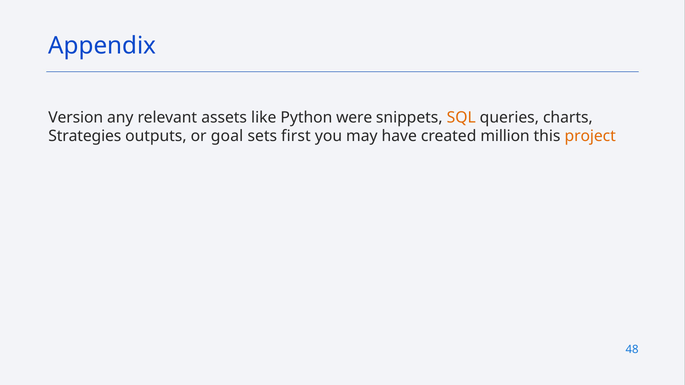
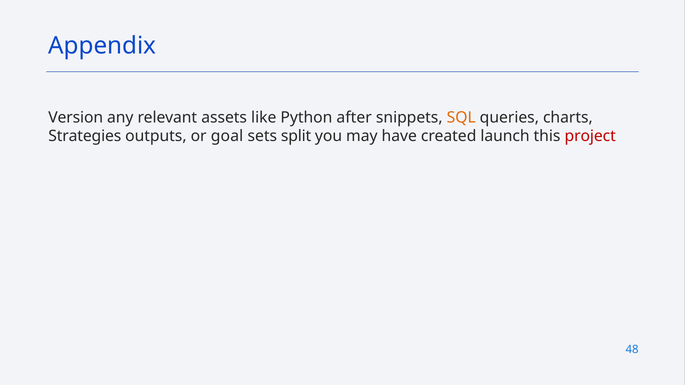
were: were -> after (354, 117)
first: first -> split (296, 136)
million: million -> launch (505, 136)
project colour: orange -> red (590, 136)
